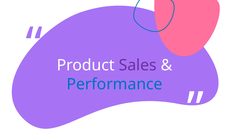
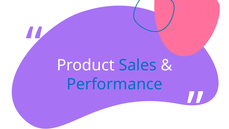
Sales colour: purple -> blue (138, 65)
